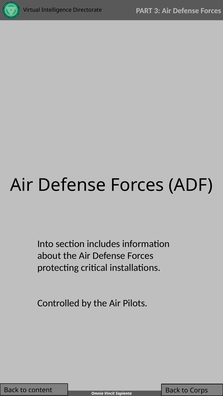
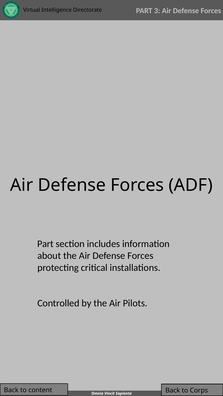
Into: Into -> Part (45, 244)
